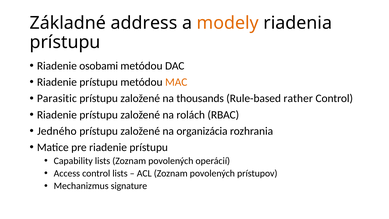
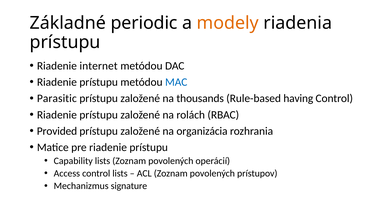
address: address -> periodic (144, 23)
osobami: osobami -> internet (99, 66)
MAC colour: orange -> blue (176, 82)
rather: rather -> having (298, 98)
Jedného: Jedného -> Provided (57, 131)
